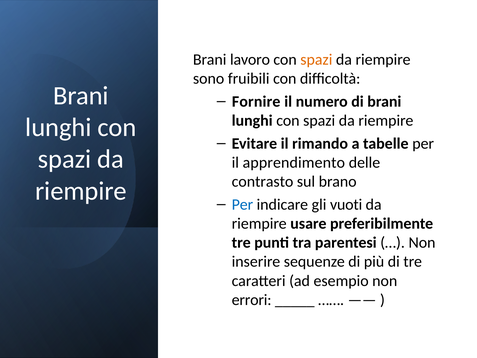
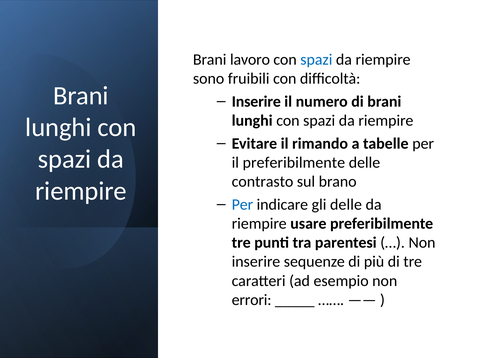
spazi colour: orange -> blue (316, 60)
Fornire: Fornire -> Inserire (256, 101)
il apprendimento: apprendimento -> preferibilmente (294, 162)
gli vuoti: vuoti -> delle (346, 204)
